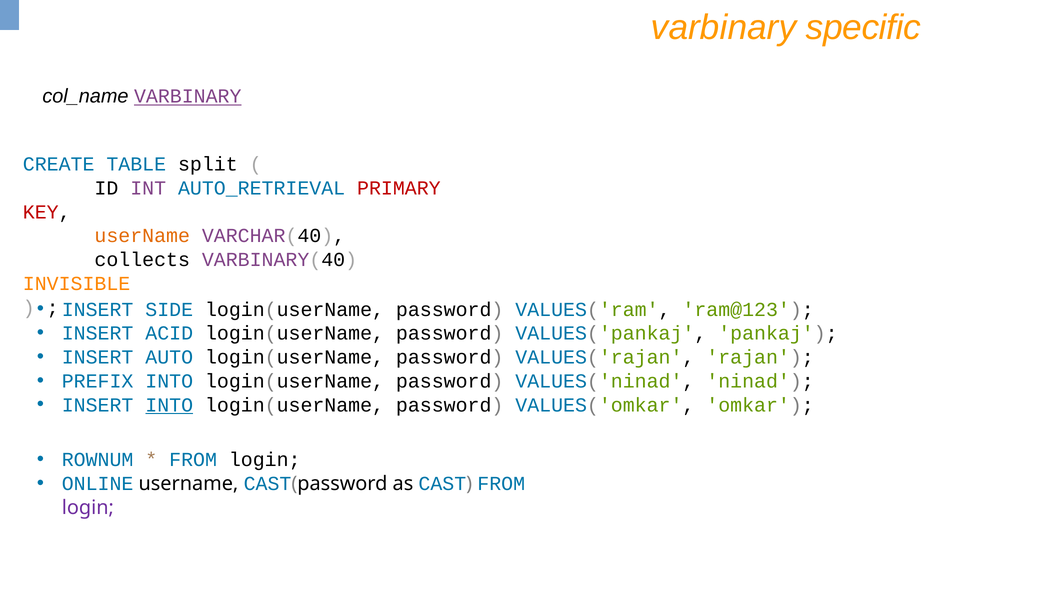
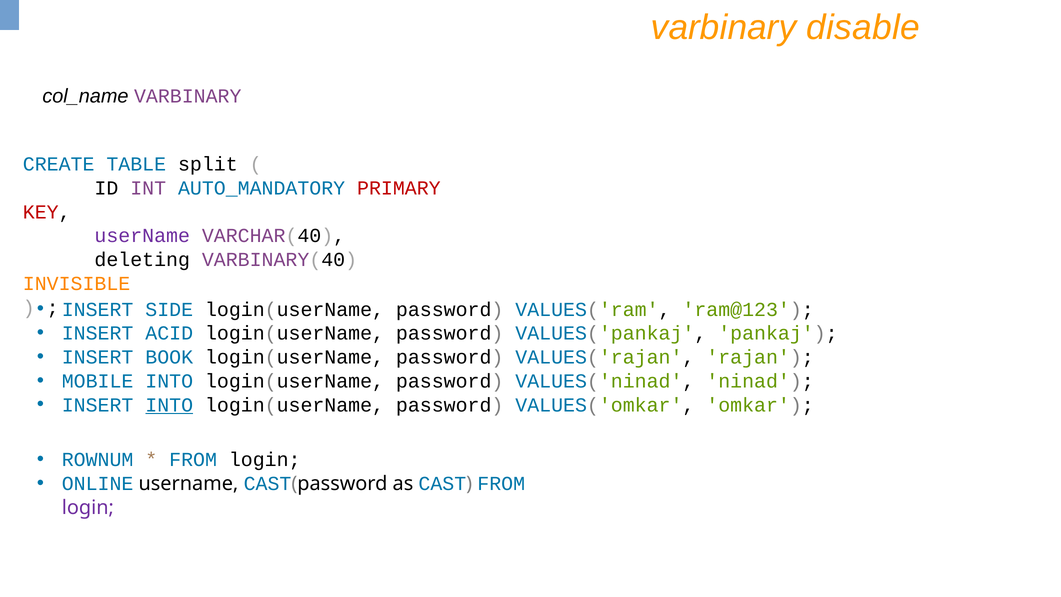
specific: specific -> disable (863, 28)
VARBINARY underline: present -> none (188, 96)
AUTO_RETRIEVAL: AUTO_RETRIEVAL -> AUTO_MANDATORY (262, 188)
userName colour: orange -> purple (142, 236)
collects: collects -> deleting (142, 260)
AUTO: AUTO -> BOOK (169, 357)
PREFIX: PREFIX -> MOBILE (98, 381)
